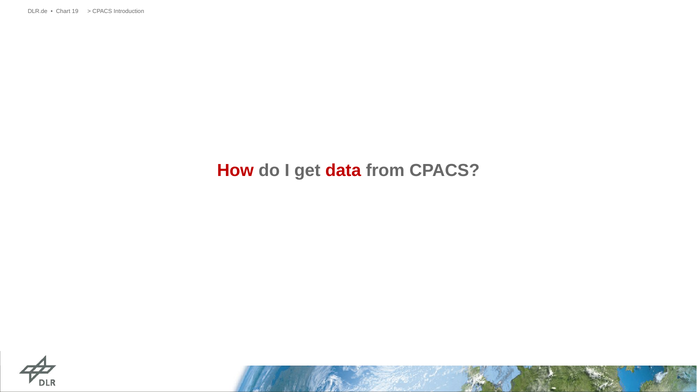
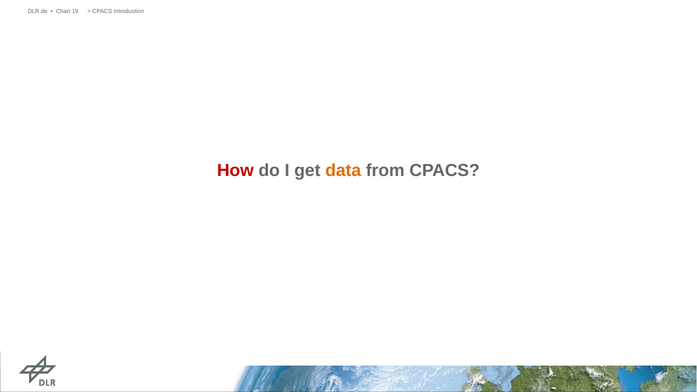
data colour: red -> orange (343, 171)
